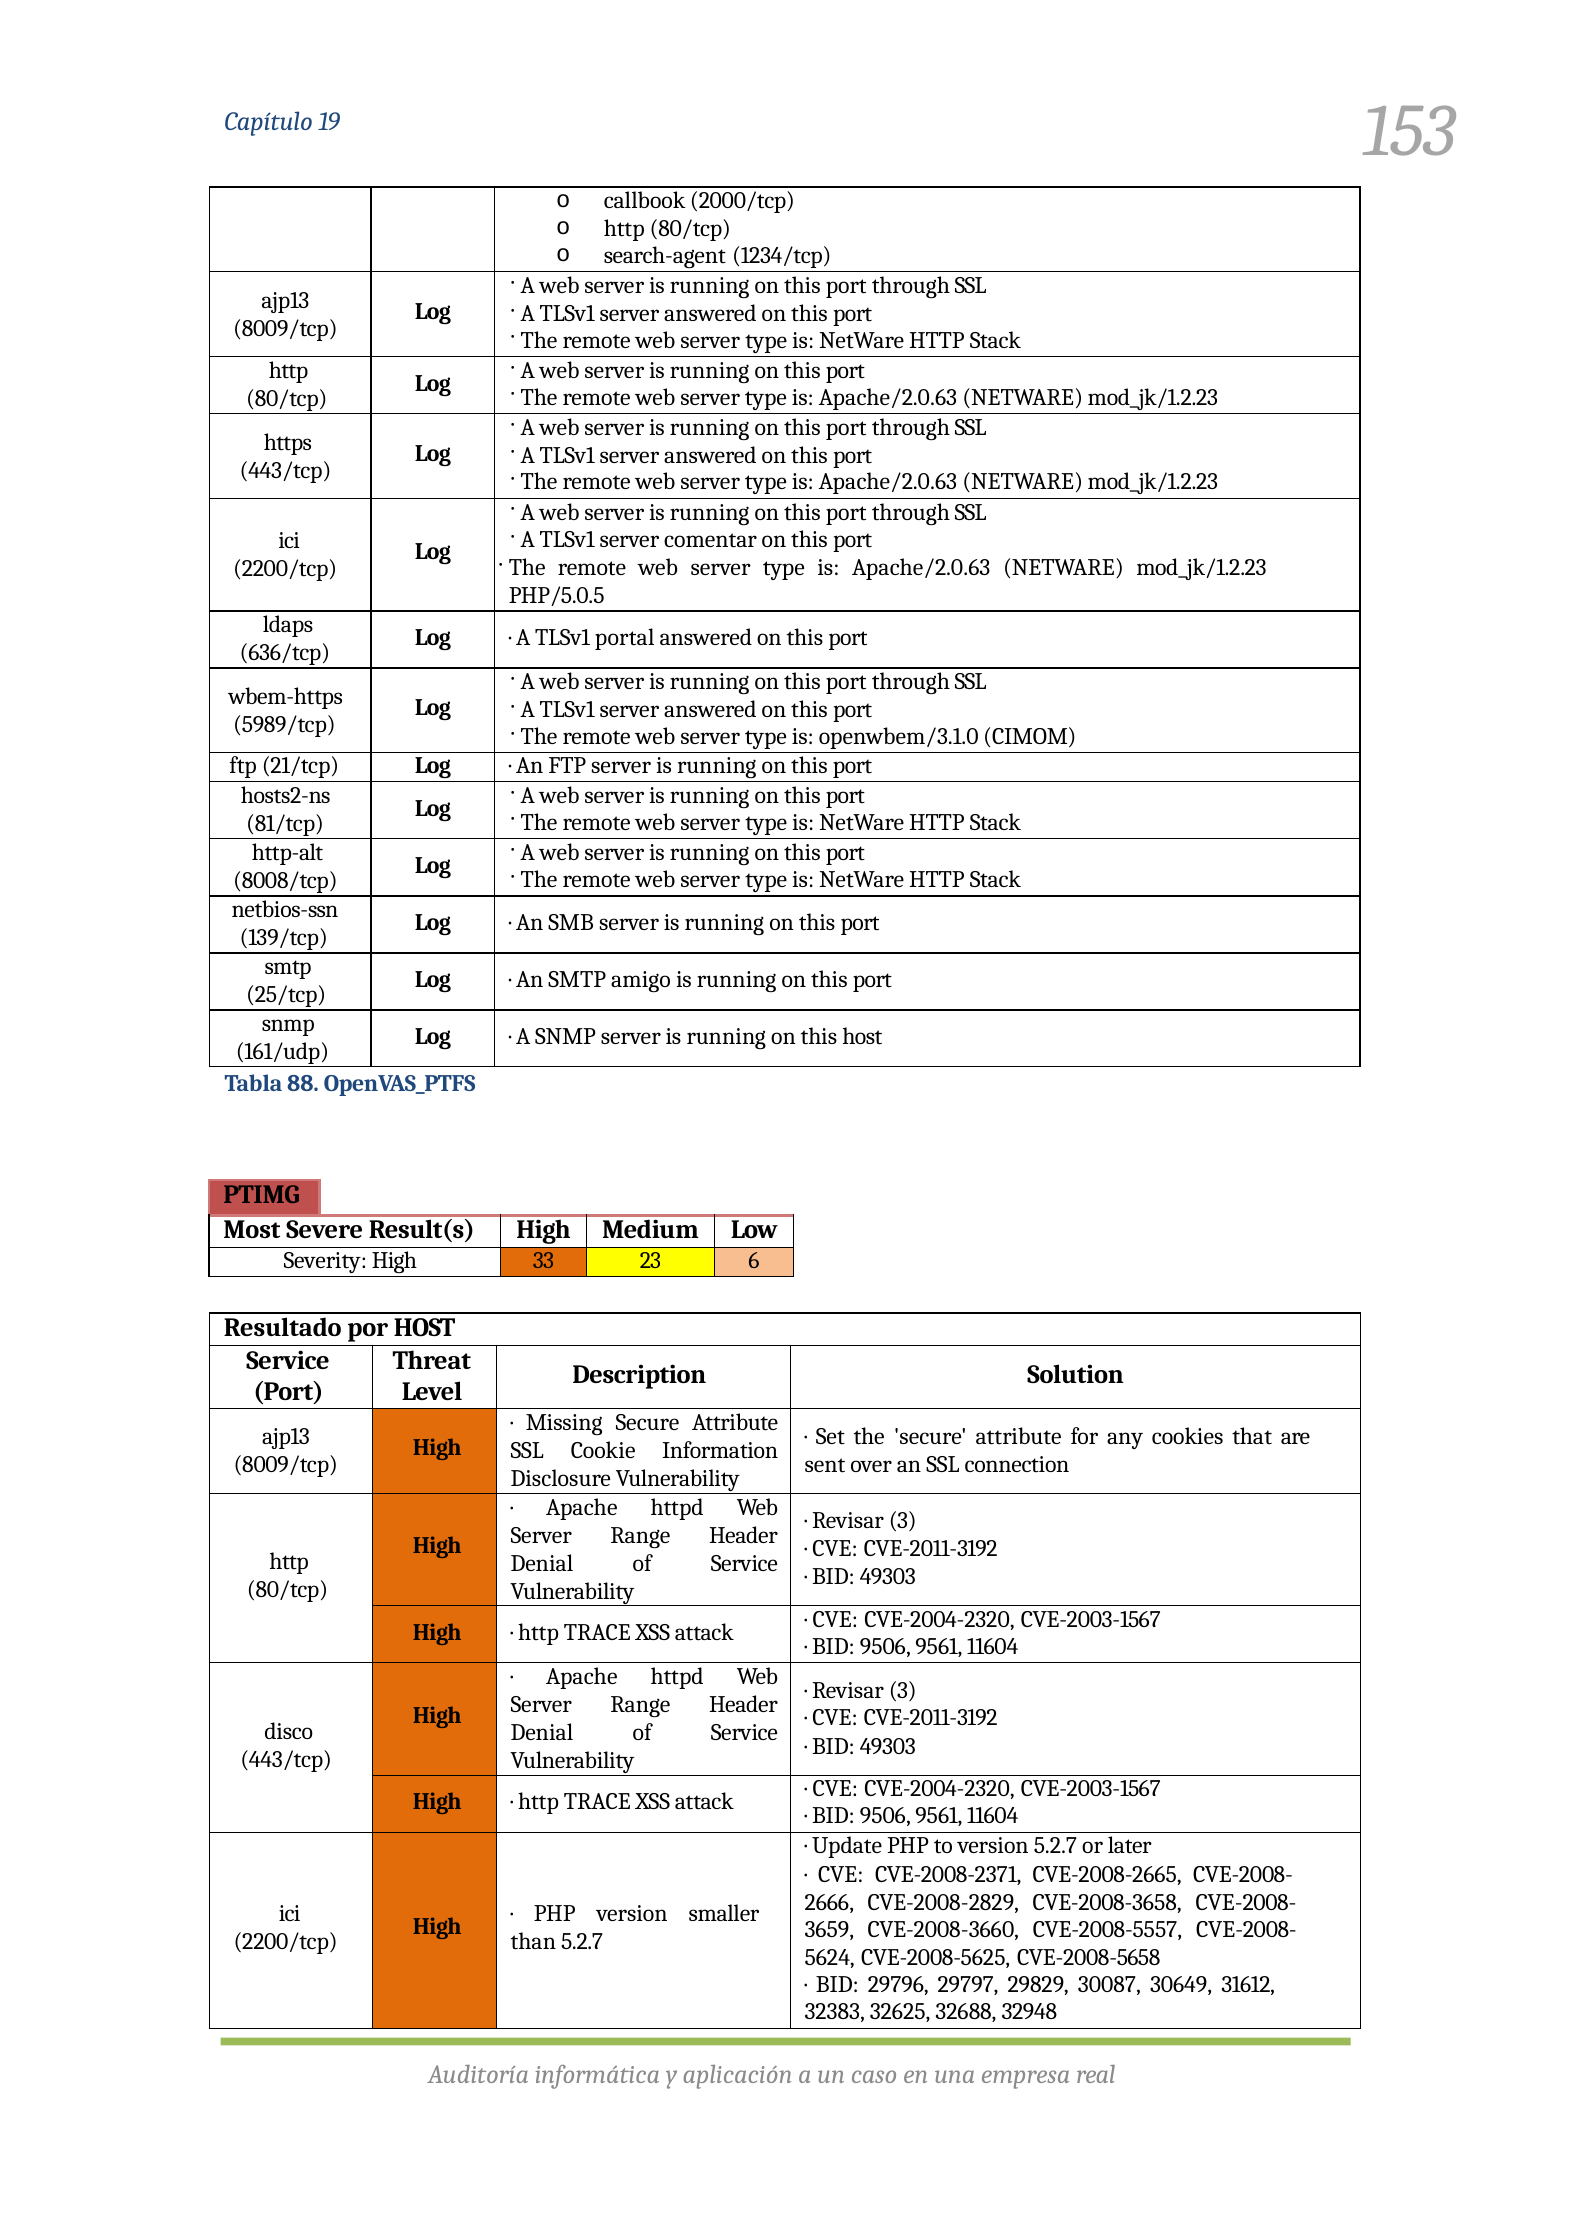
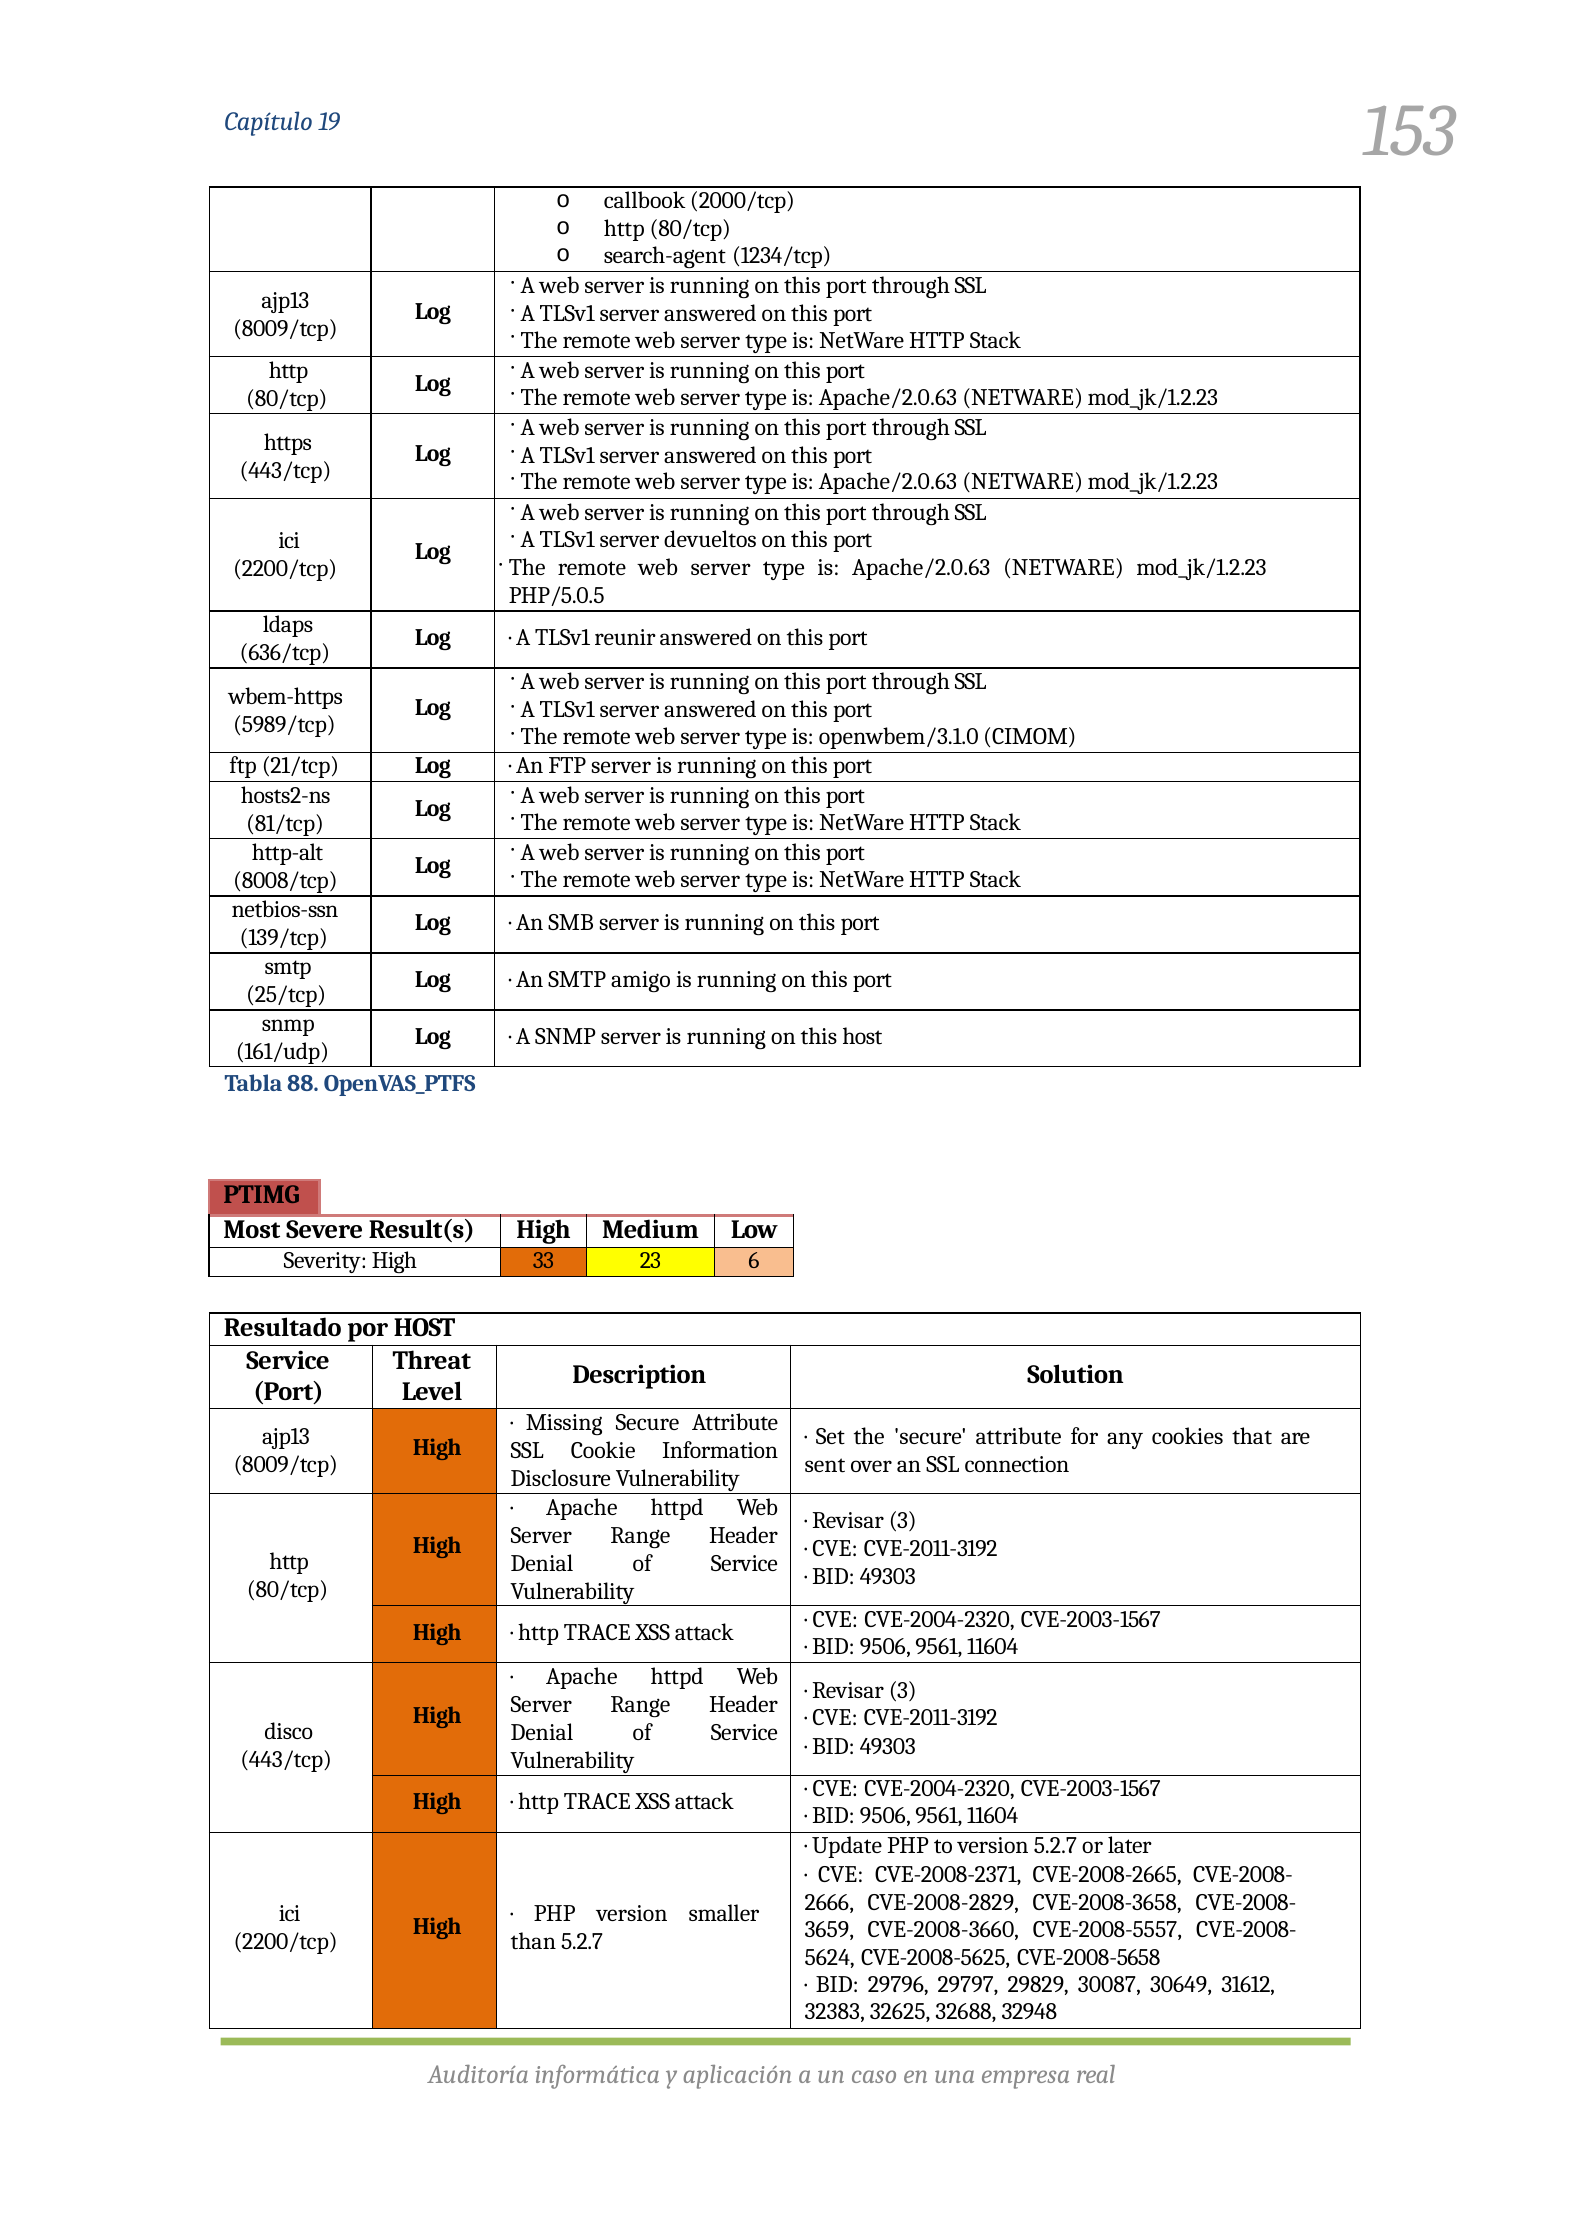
comentar: comentar -> devueltos (710, 540)
portal: portal -> reunir (625, 638)
